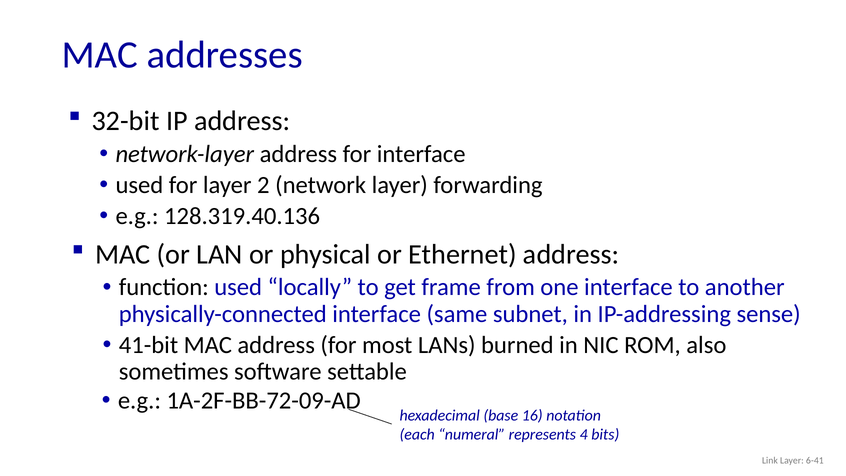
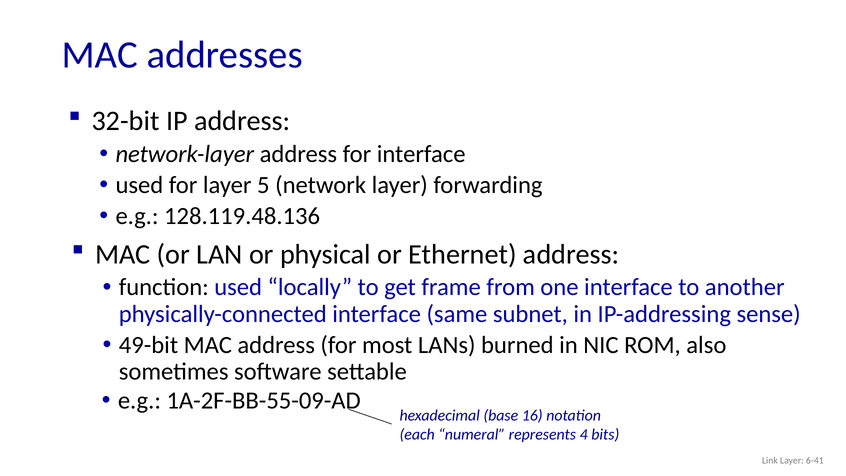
2: 2 -> 5 (263, 185)
128.319.40.136: 128.319.40.136 -> 128.119.48.136 (242, 216)
41-bit: 41-bit -> 49-bit (148, 345)
1A-2F-BB-72-09-AD: 1A-2F-BB-72-09-AD -> 1A-2F-BB-55-09-AD (264, 400)
